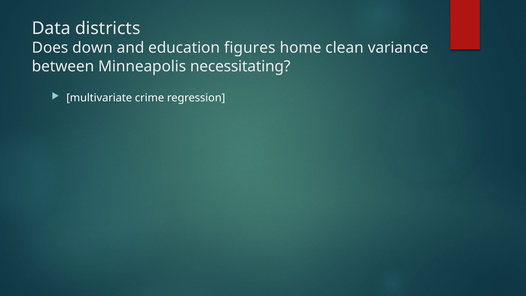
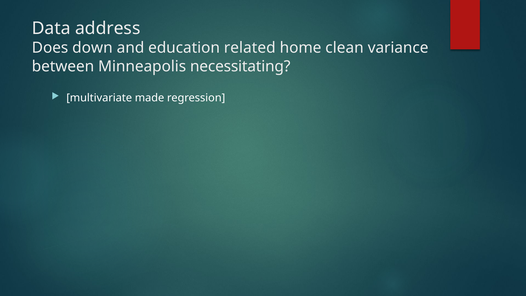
districts: districts -> address (108, 28)
figures: figures -> related (250, 48)
crime: crime -> made (150, 98)
